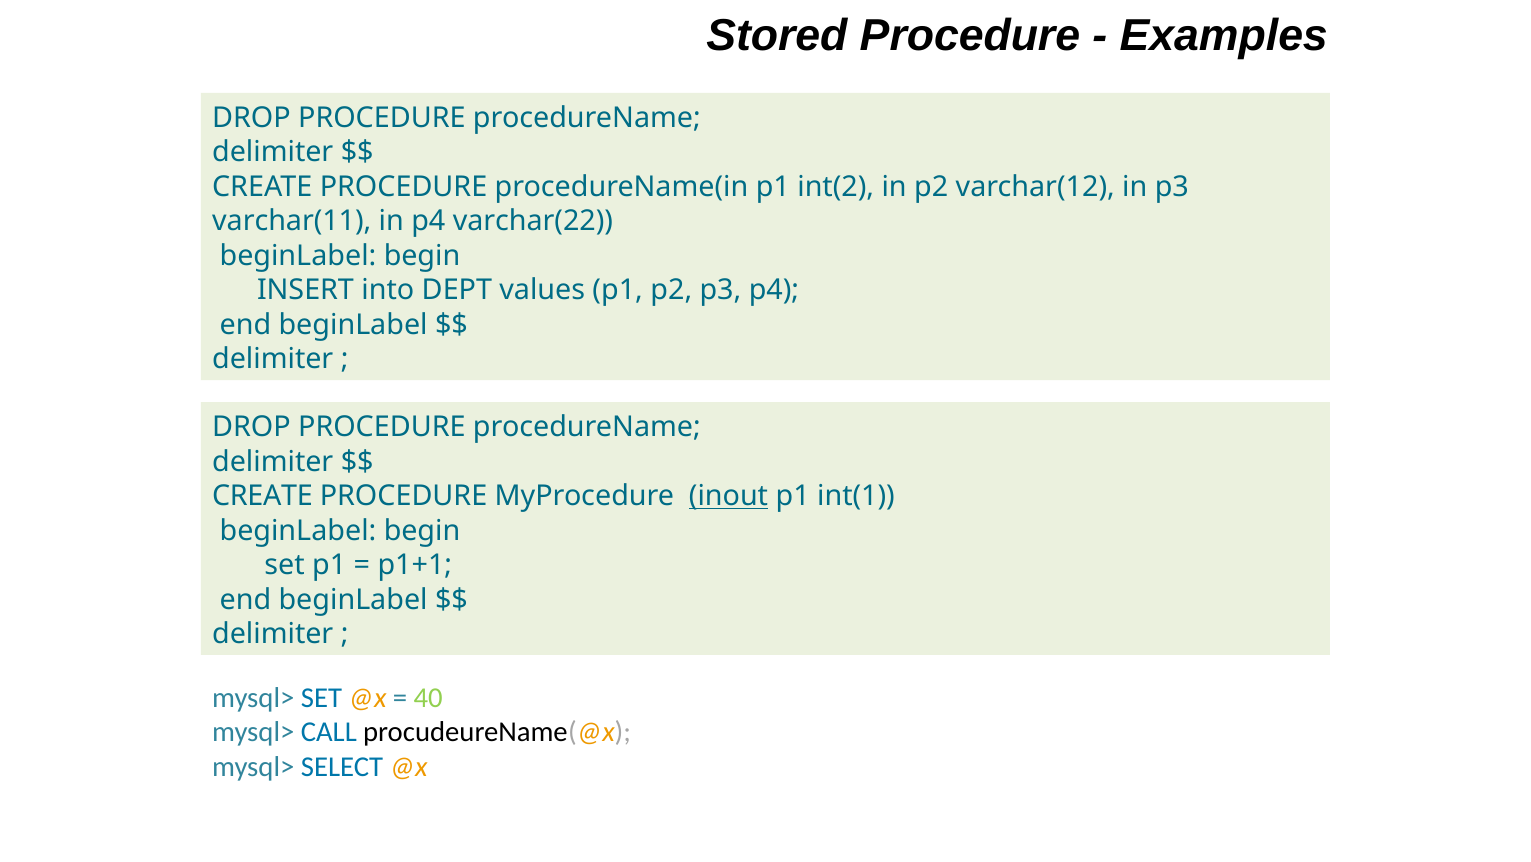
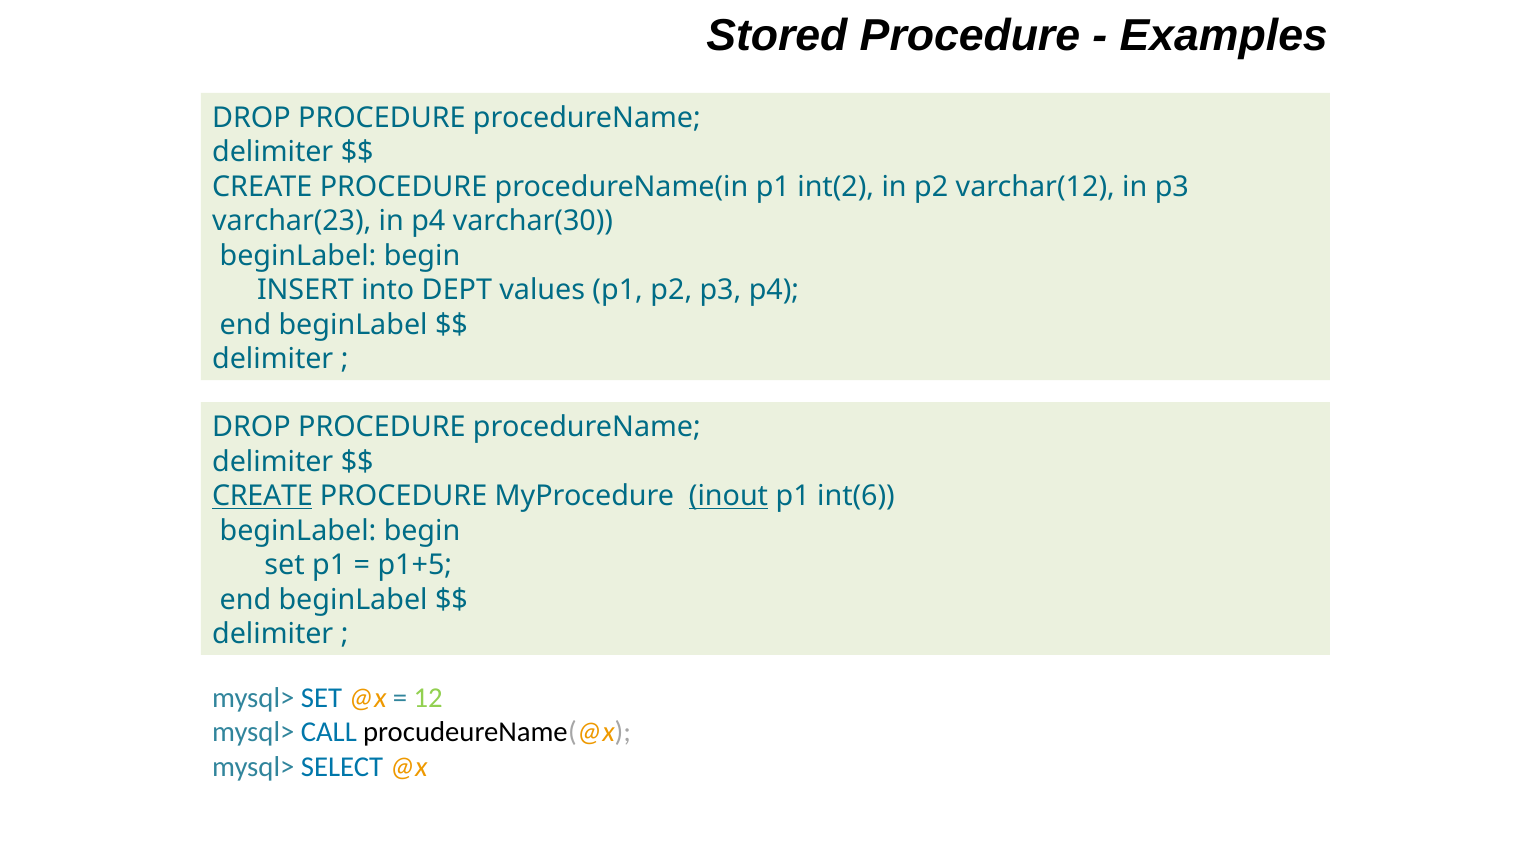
varchar(11: varchar(11 -> varchar(23 (292, 221)
varchar(22: varchar(22 -> varchar(30 (533, 221)
CREATE underline: none -> present (262, 496)
int(1: int(1 -> int(6 (856, 496)
p1+1: p1+1 -> p1+5 (415, 565)
40: 40 -> 12 (428, 697)
